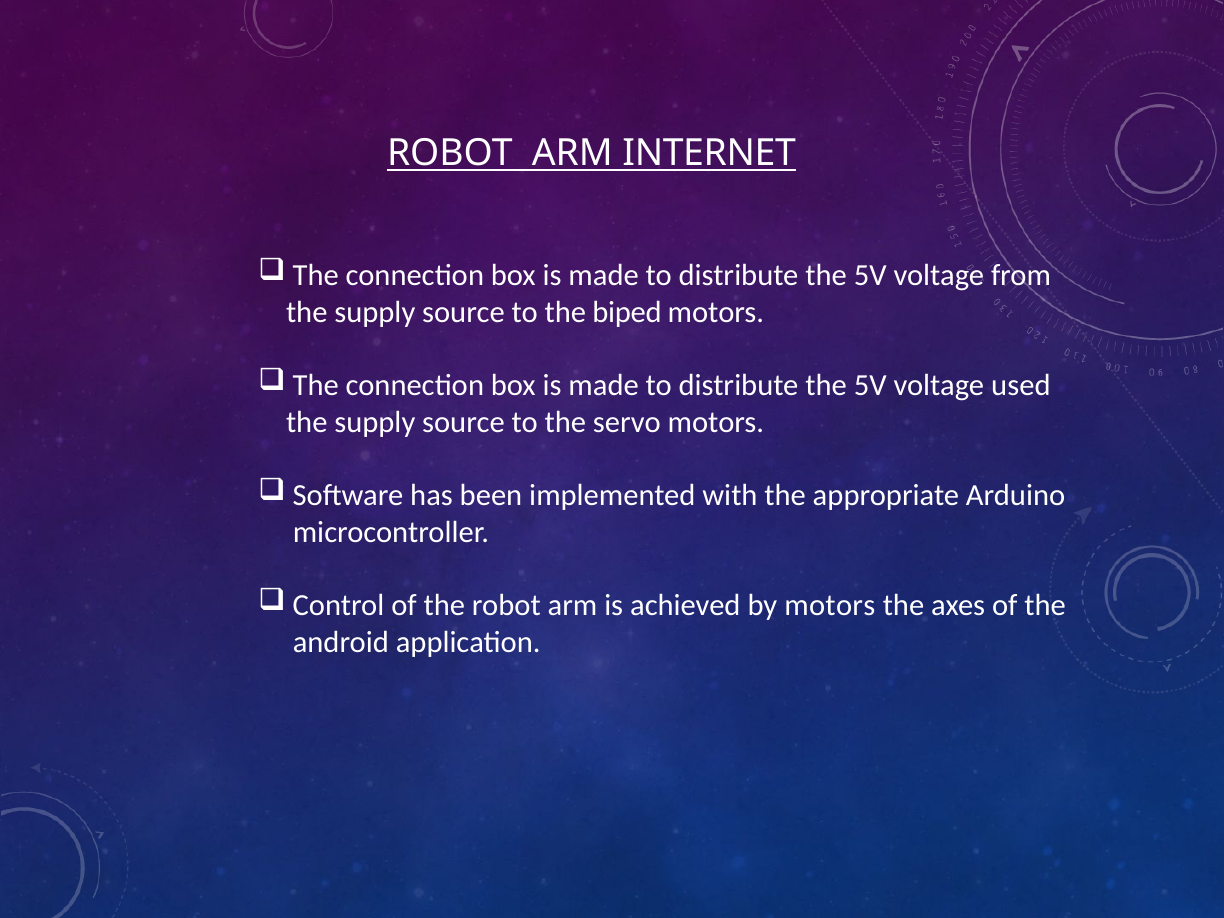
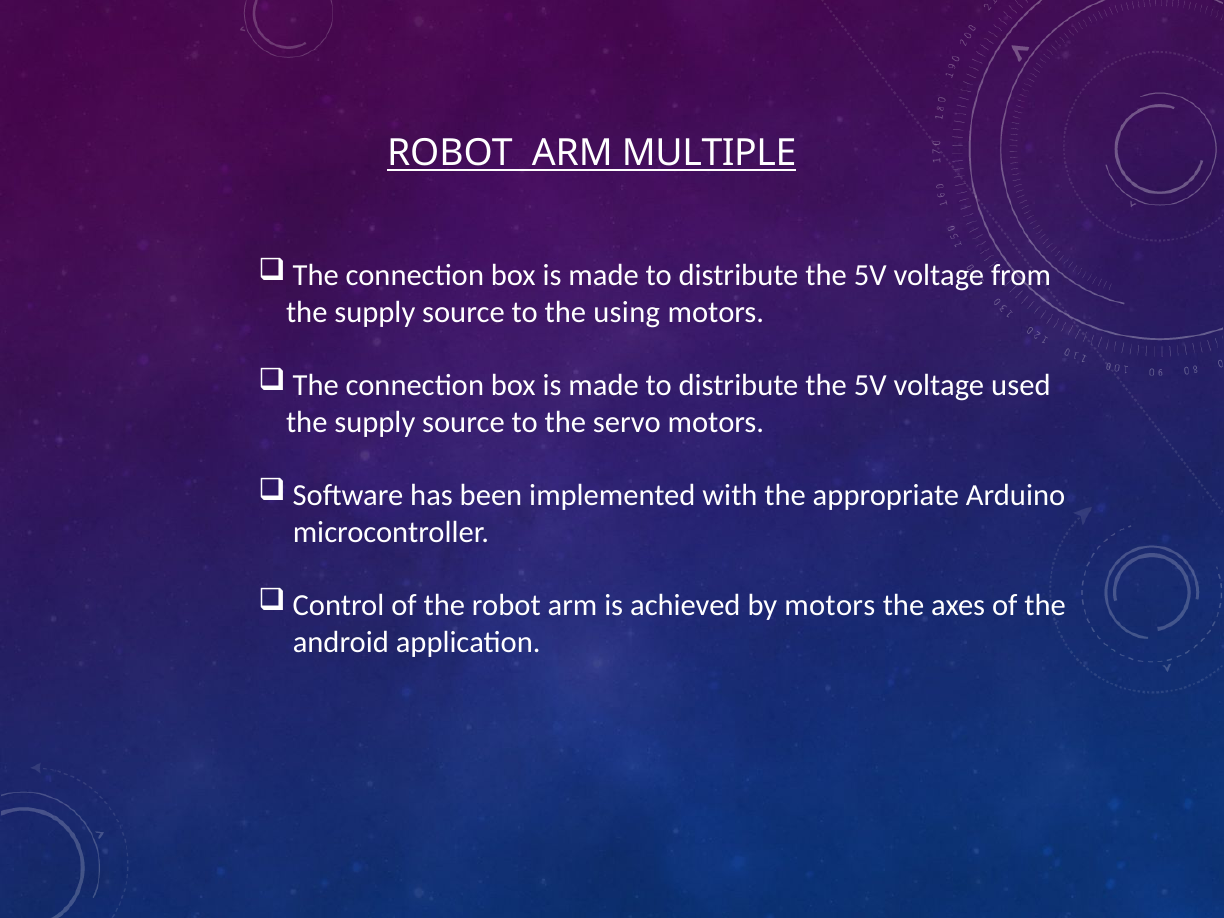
INTERNET: INTERNET -> MULTIPLE (709, 153)
biped: biped -> using (627, 312)
